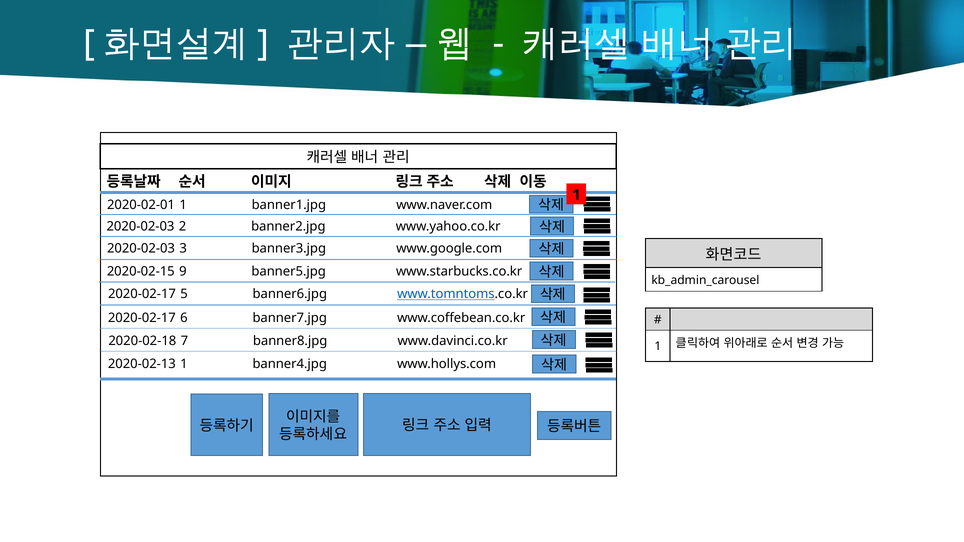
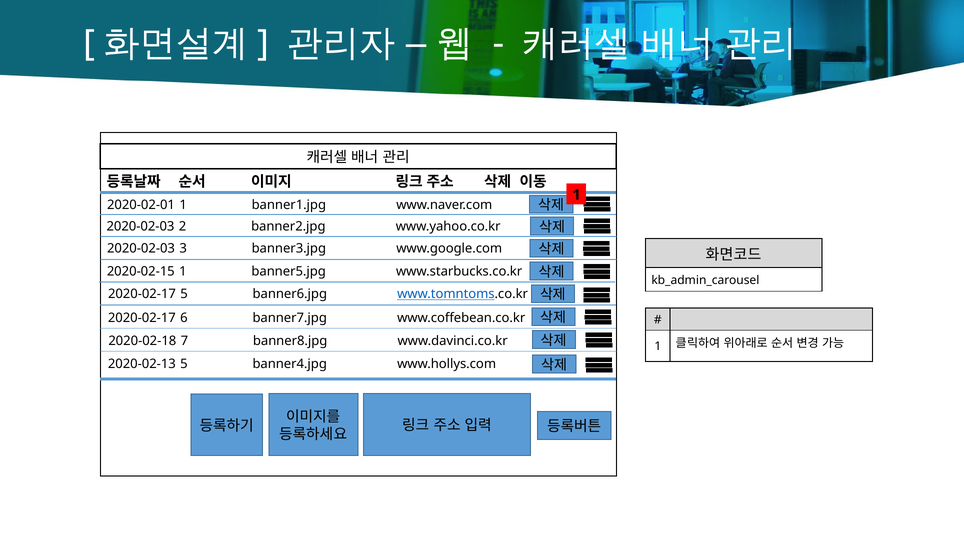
2020-02-15 9: 9 -> 1 (183, 272)
2020-02-13 1: 1 -> 5 (184, 364)
